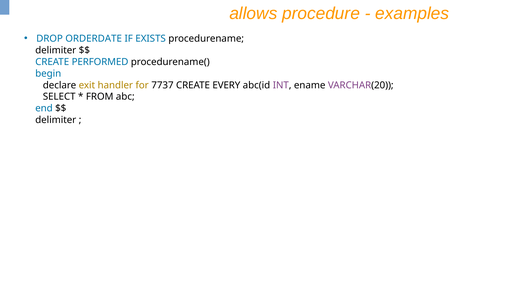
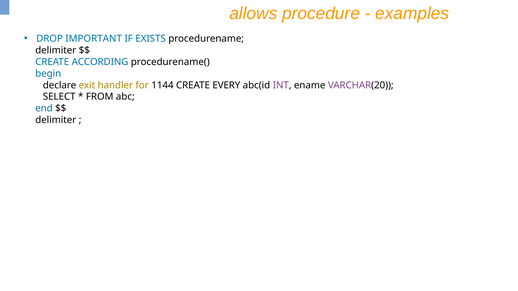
ORDERDATE: ORDERDATE -> IMPORTANT (94, 39)
PERFORMED: PERFORMED -> ACCORDING (100, 62)
7737: 7737 -> 1144 (162, 85)
